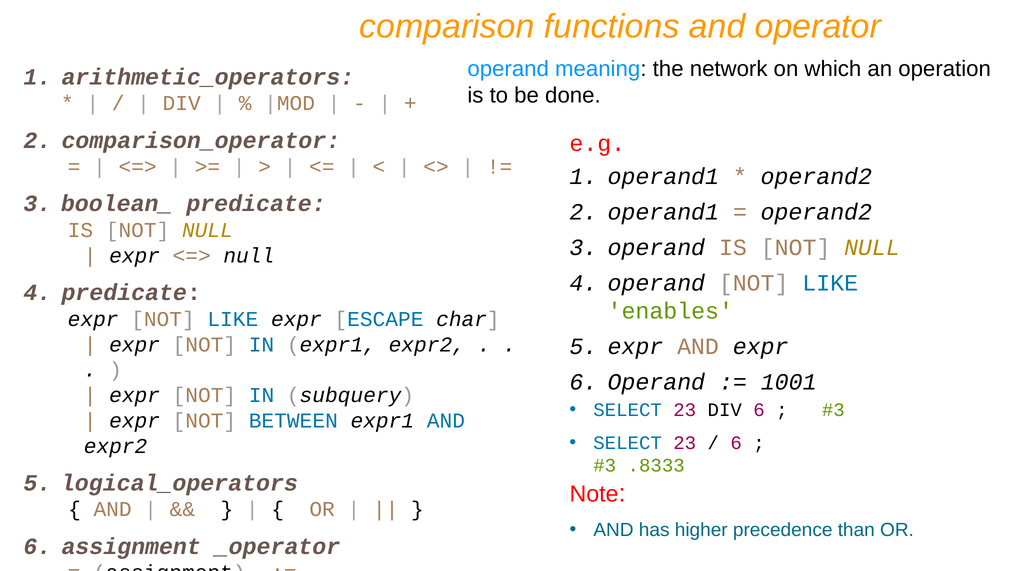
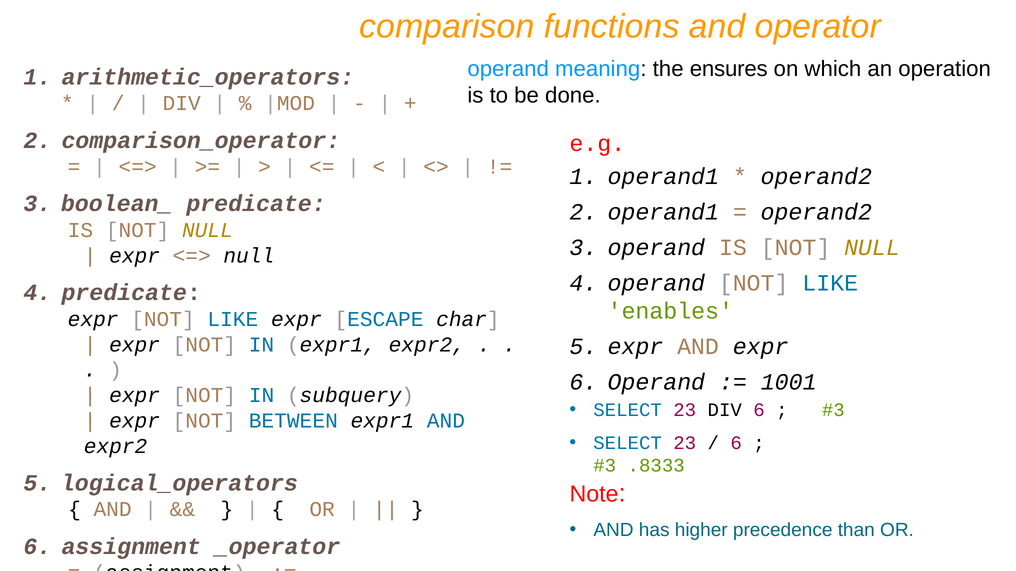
network: network -> ensures (729, 69)
